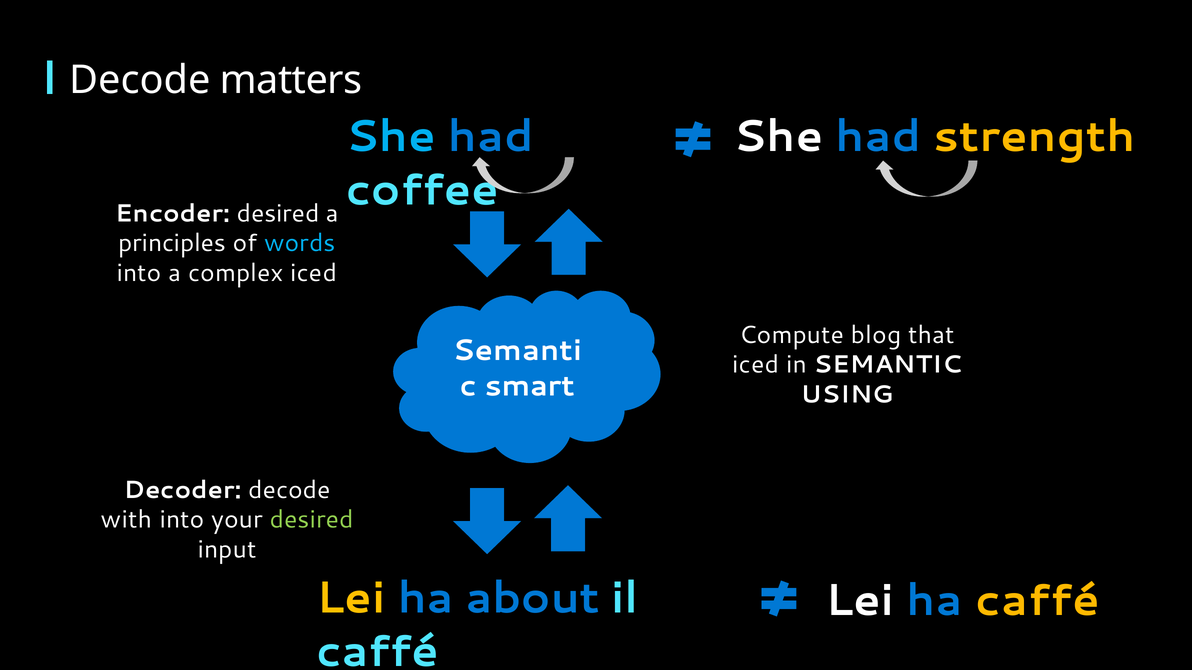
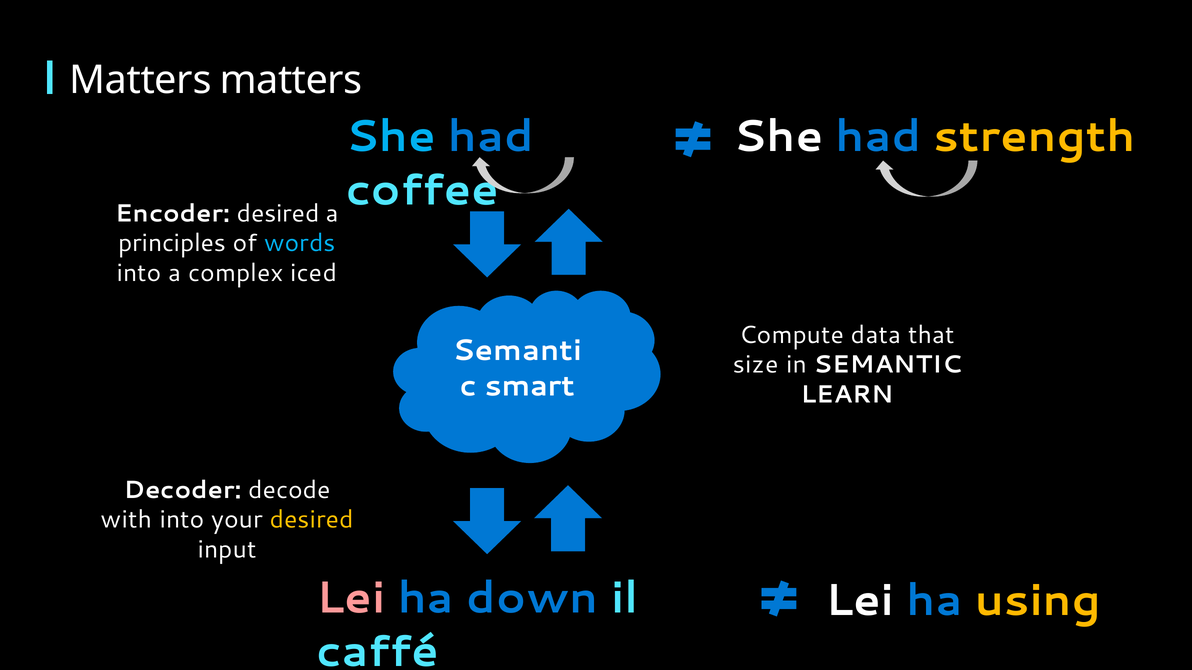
Decode: Decode -> Matters (140, 80)
blog: blog -> data (876, 335)
iced: iced -> size (756, 365)
USING: USING -> LEARN (847, 395)
desired colour: light green -> yellow (312, 520)
Lei colour: yellow -> pink (351, 598)
about: about -> down (532, 598)
ha caffé: caffé -> using (1038, 601)
